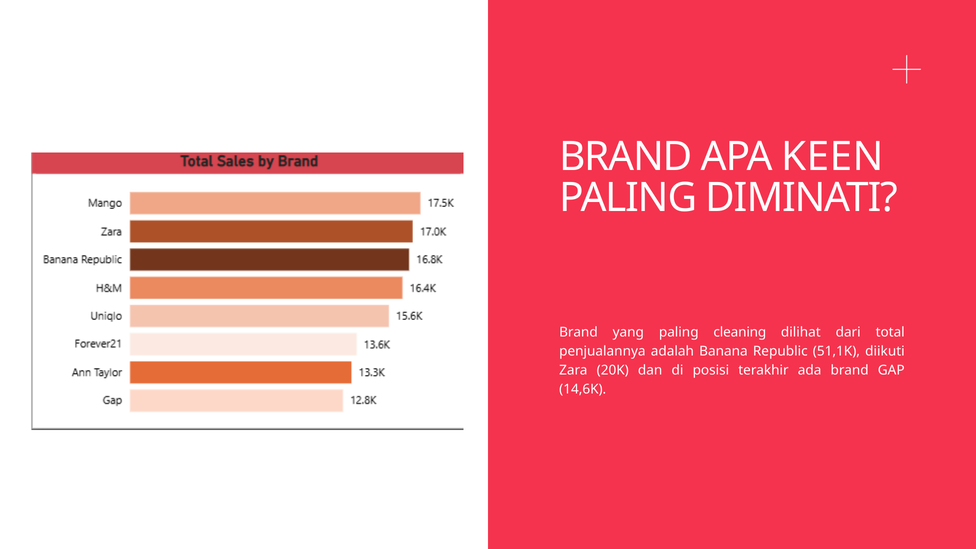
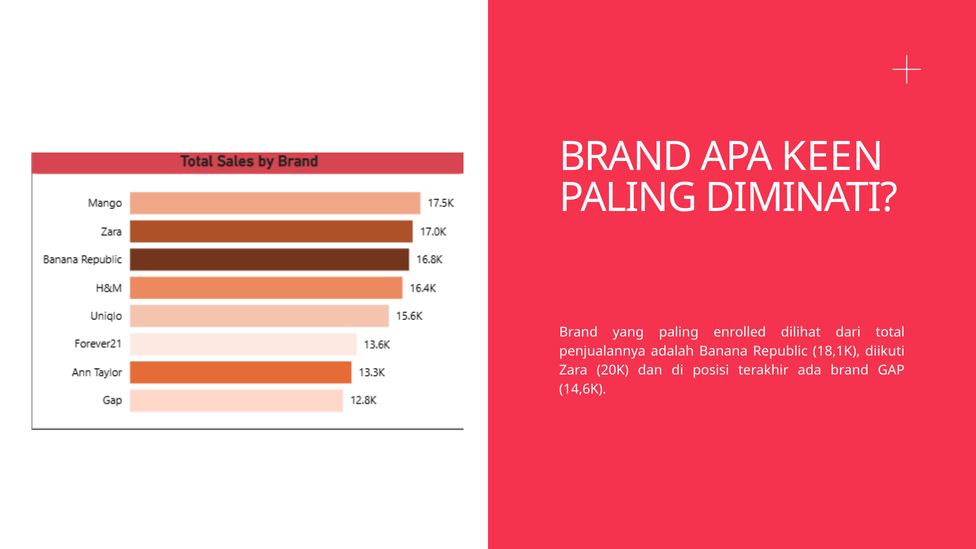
cleaning: cleaning -> enrolled (740, 332)
51,1K: 51,1K -> 18,1K (836, 351)
